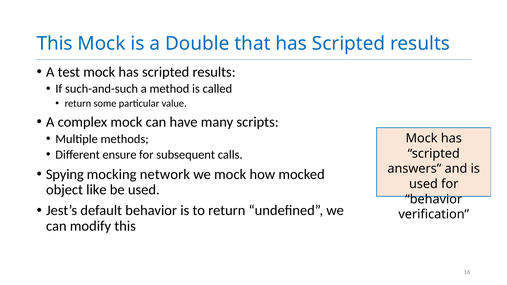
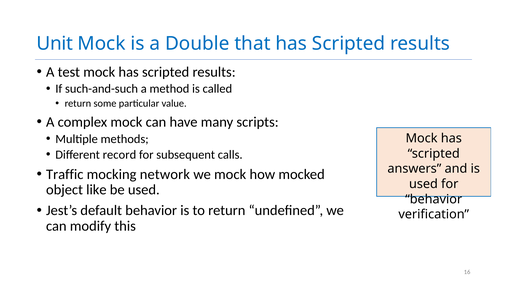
This: This -> Unit (55, 44)
ensure: ensure -> record (119, 155)
Spying: Spying -> Traffic (65, 174)
